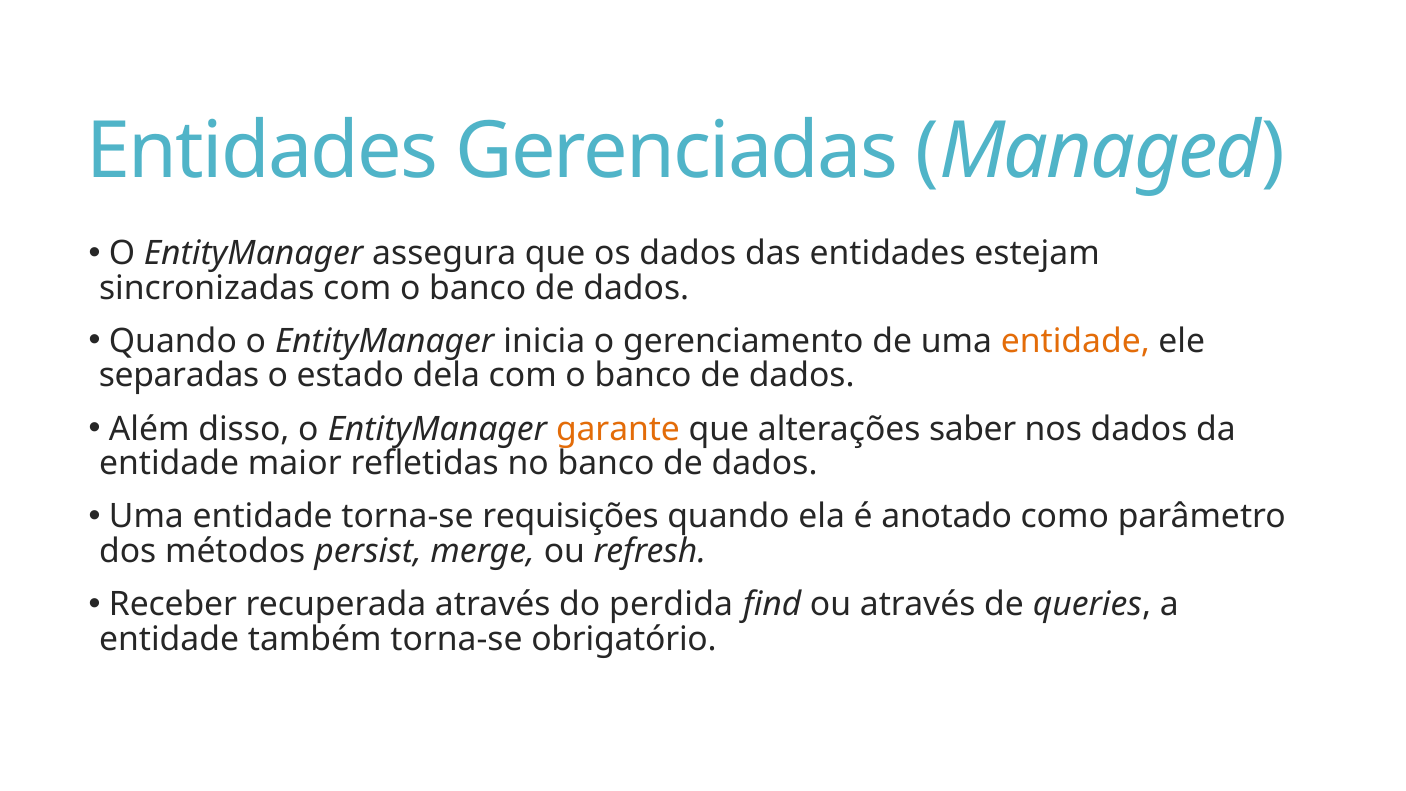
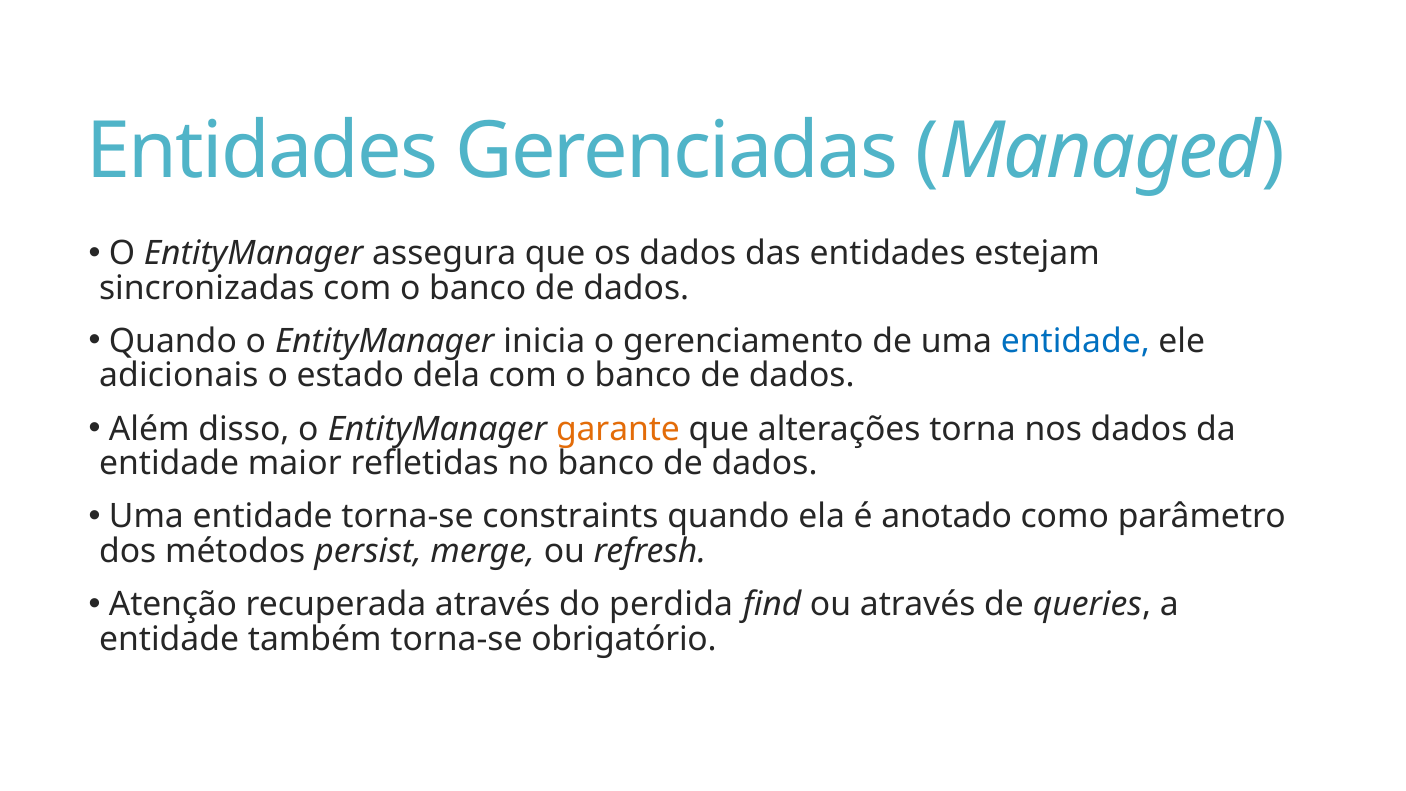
entidade colour: orange -> blue (1075, 341)
separadas: separadas -> adicionais (179, 376)
saber: saber -> torna (972, 429)
requisições: requisições -> constraints (570, 517)
Receber: Receber -> Atenção (173, 605)
